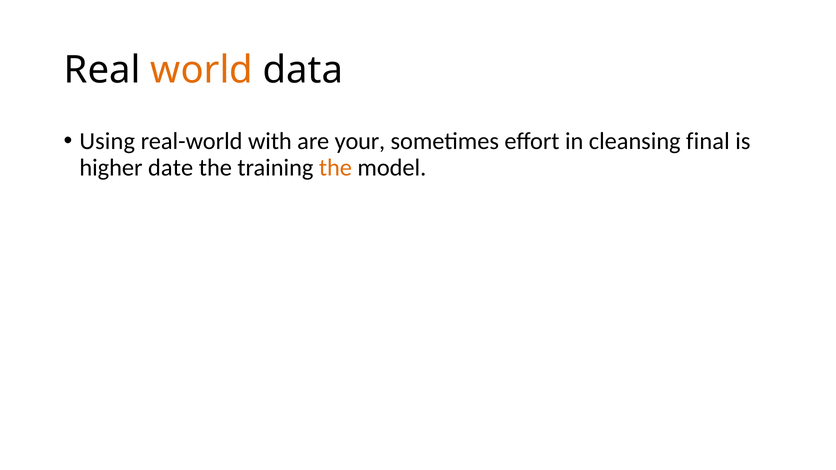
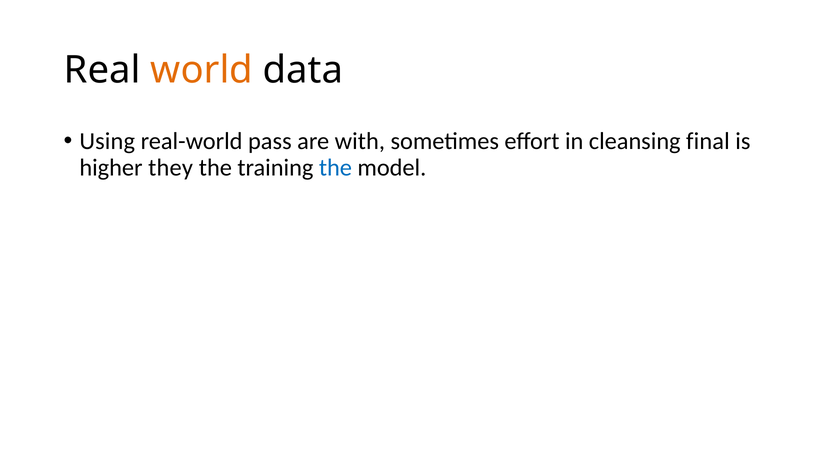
with: with -> pass (270, 141)
your: your -> with (360, 141)
date: date -> they (171, 168)
the colour: orange -> blue (335, 168)
